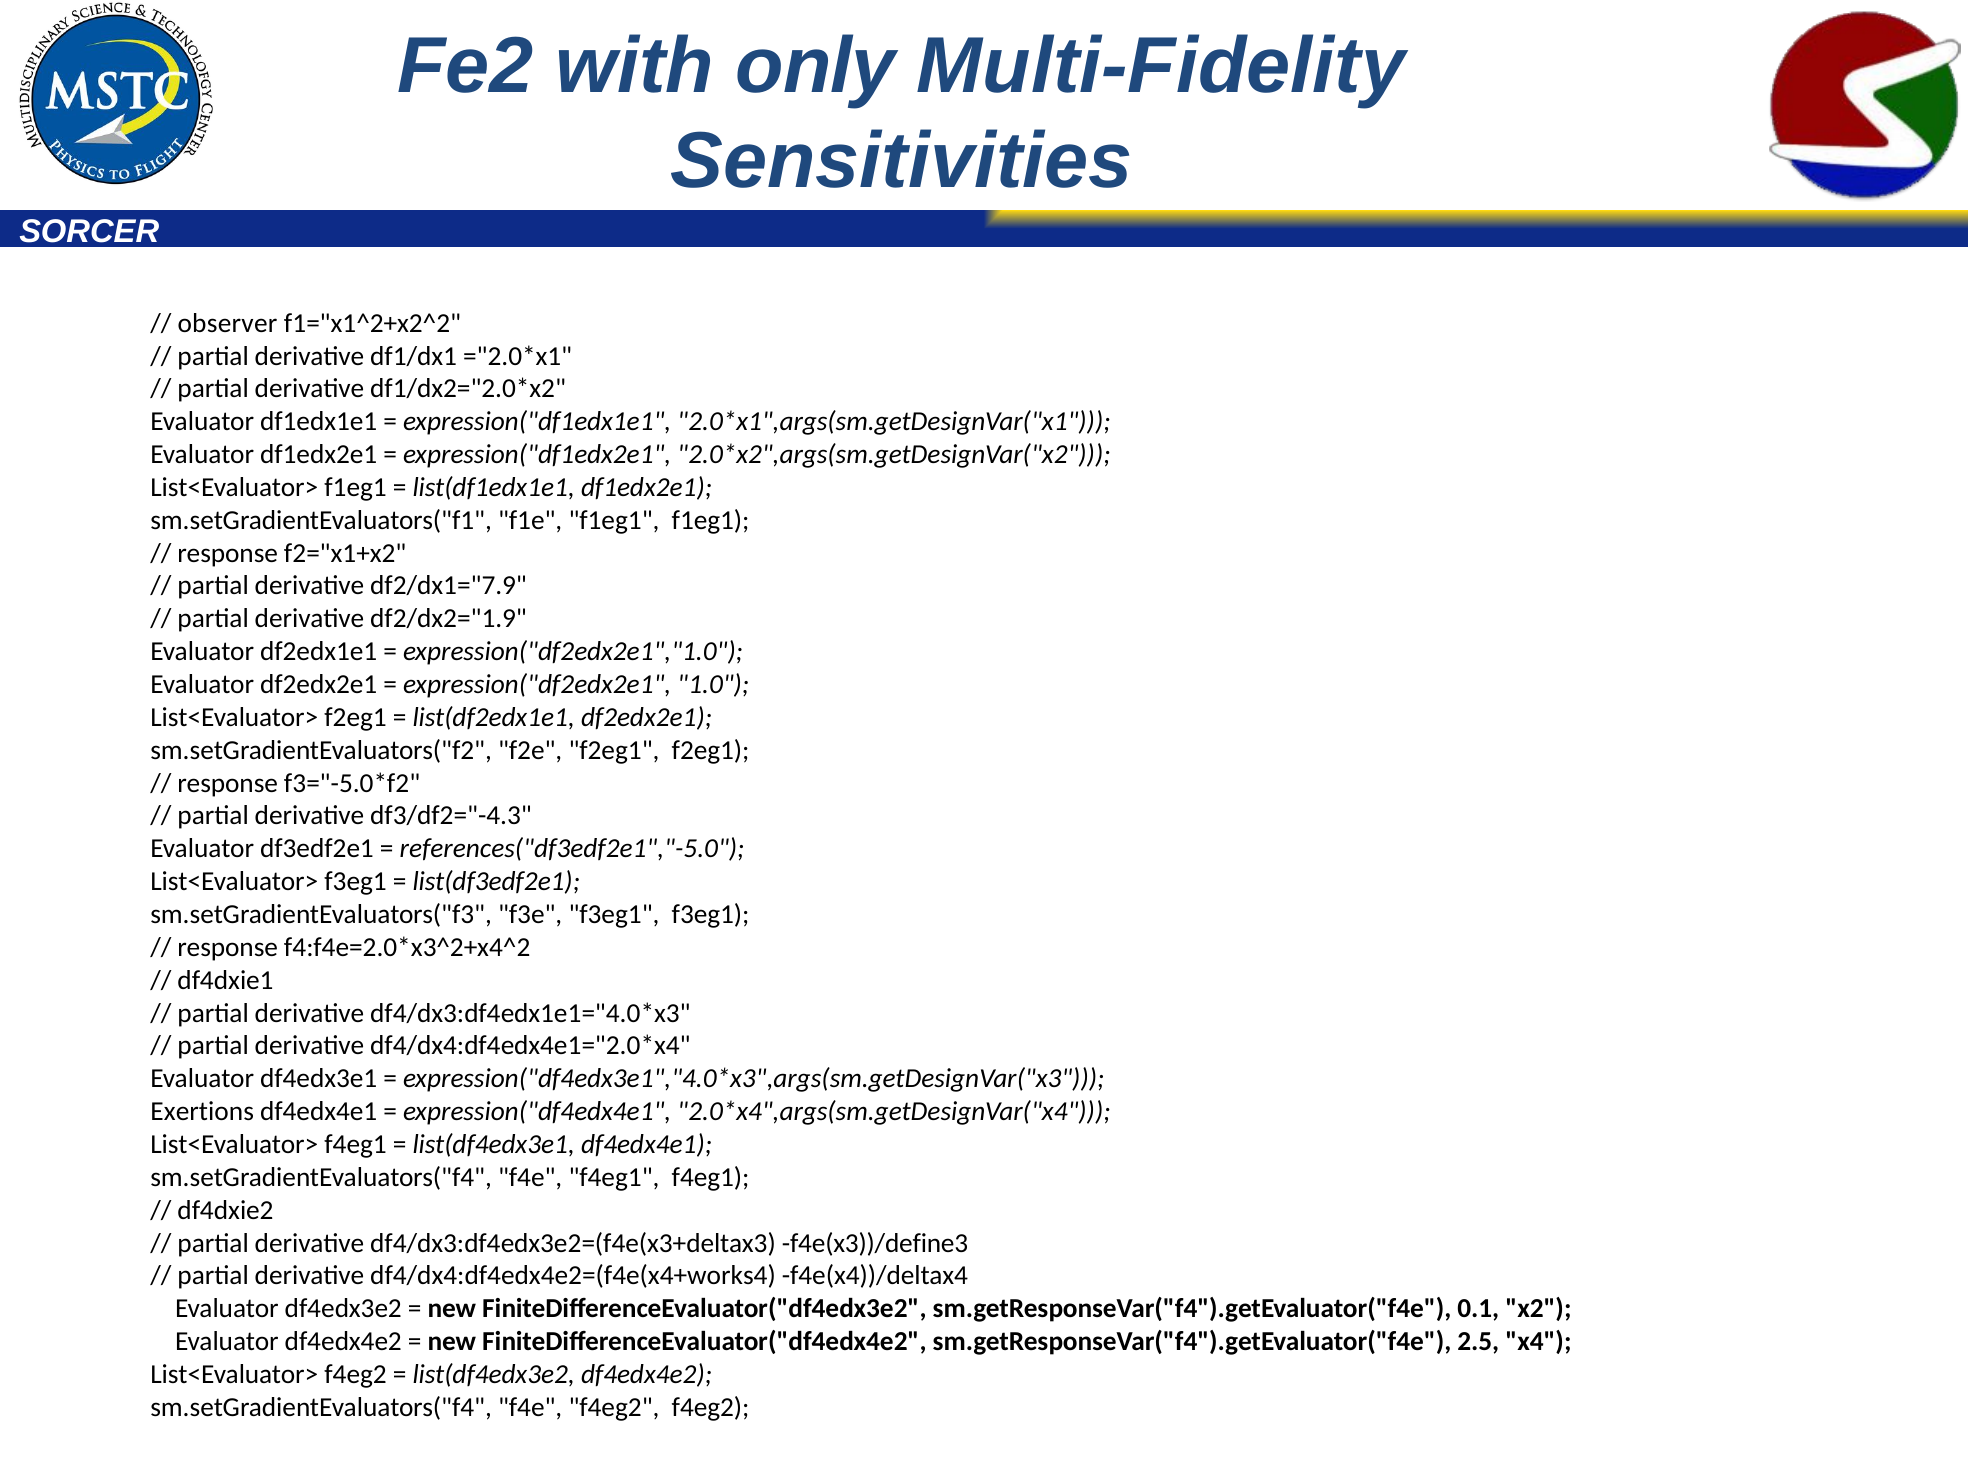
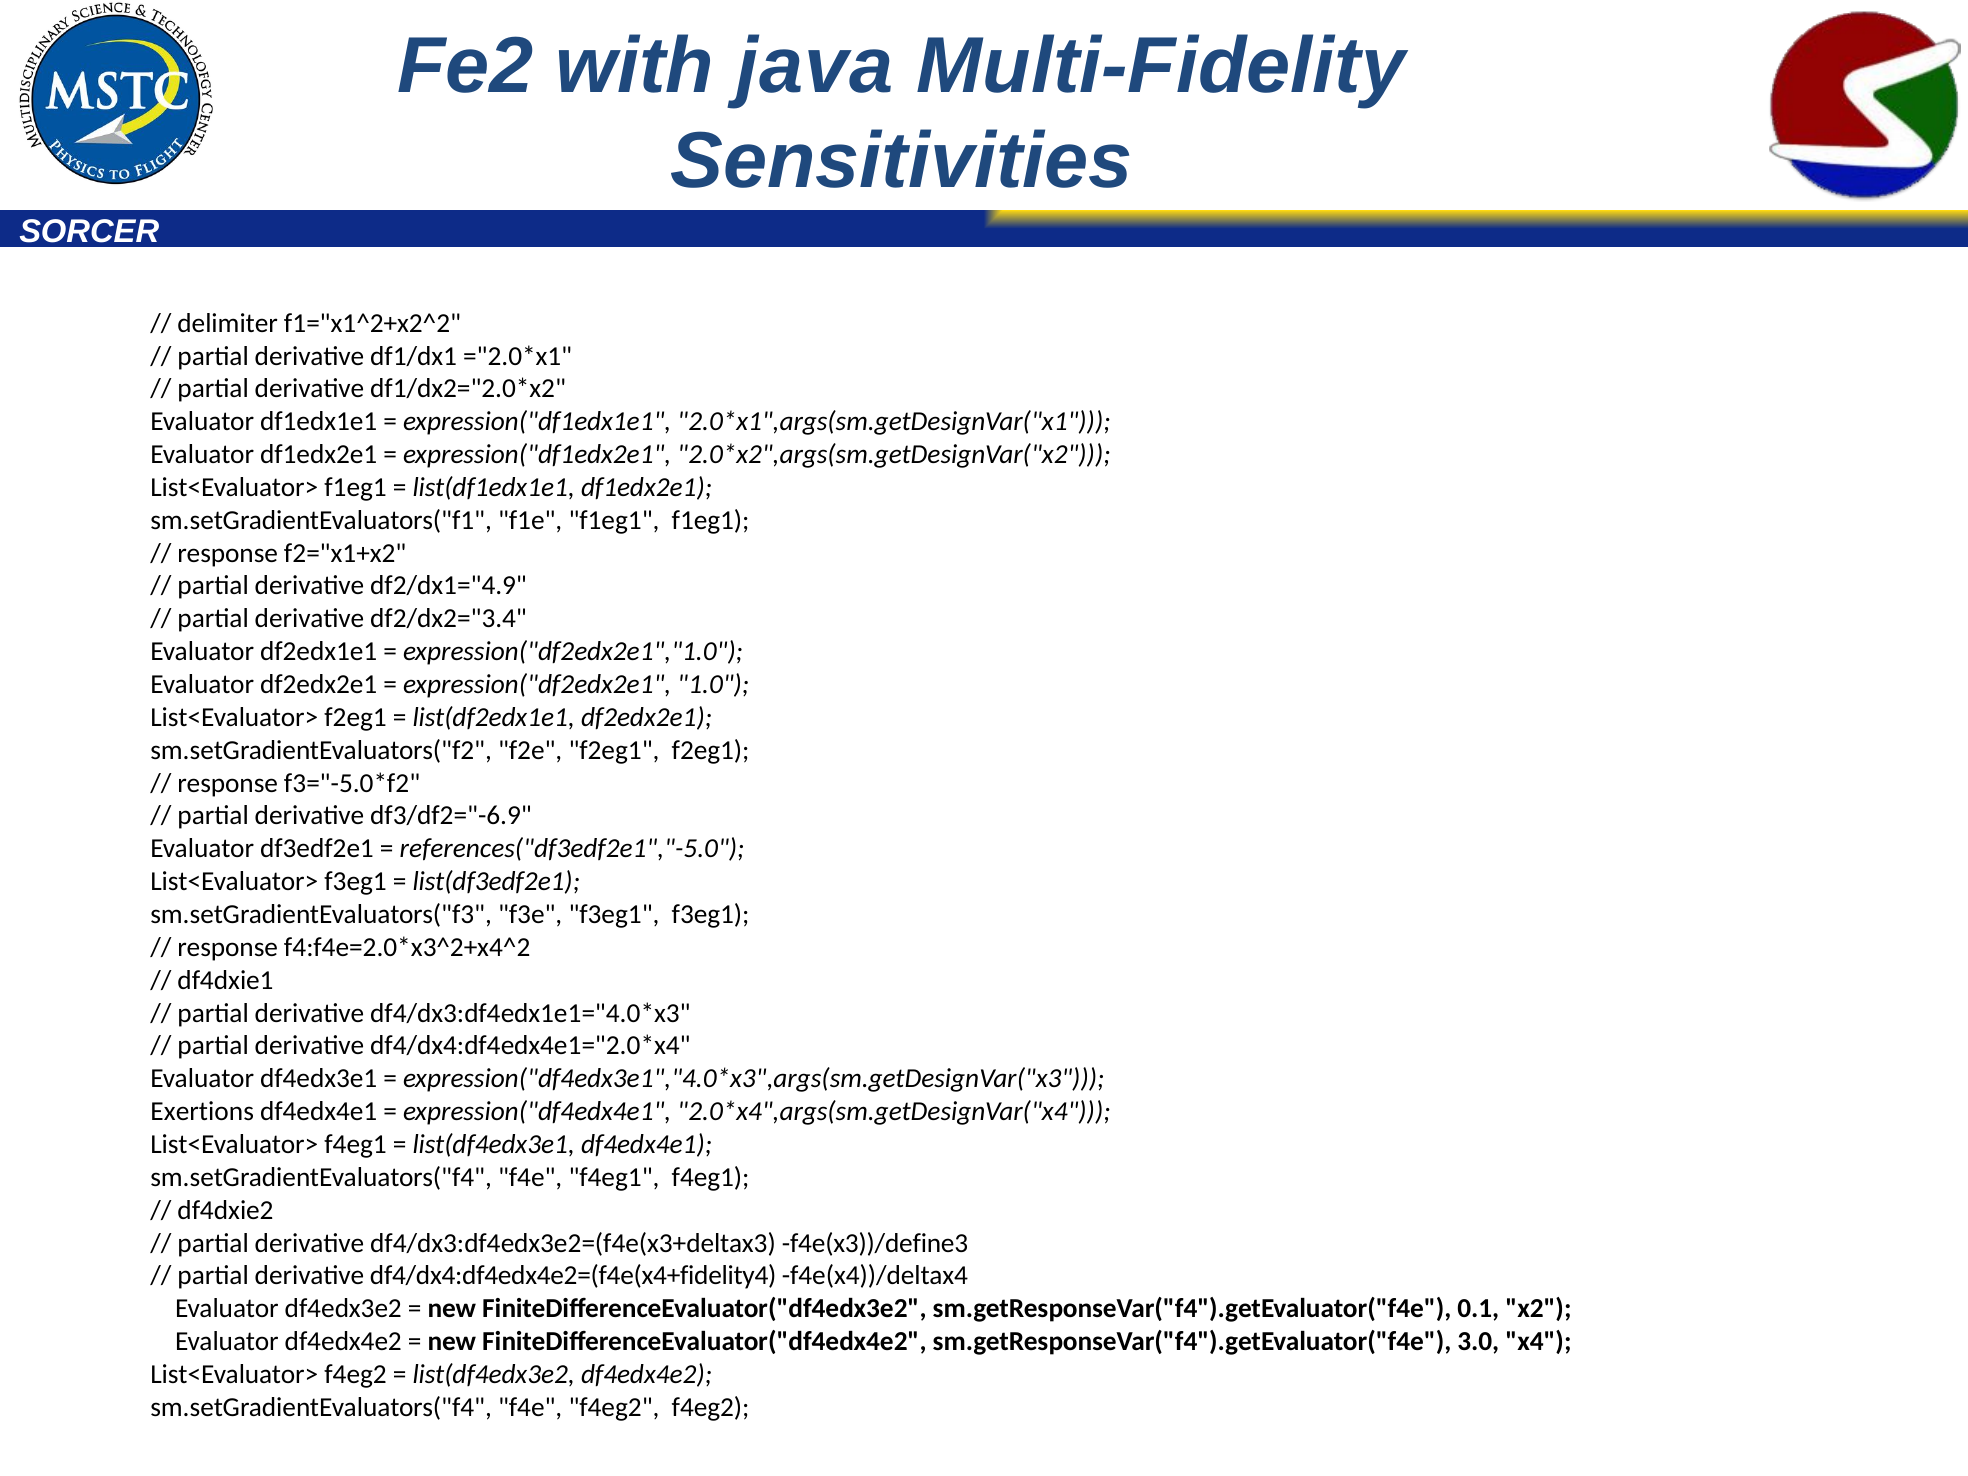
only: only -> java (815, 67)
observer: observer -> delimiter (228, 323)
df2/dx1="7.9: df2/dx1="7.9 -> df2/dx1="4.9 (449, 586)
df2/dx2="1.9: df2/dx2="1.9 -> df2/dx2="3.4 (449, 619)
df3/df2="-4.3: df3/df2="-4.3 -> df3/df2="-6.9 (451, 816)
df4/dx4:df4edx4e2=(f4e(x4+works4: df4/dx4:df4edx4e2=(f4e(x4+works4 -> df4/dx4:df4edx4e2=(f4e(x4+fidelity4 (573, 1276)
2.5: 2.5 -> 3.0 (1478, 1342)
